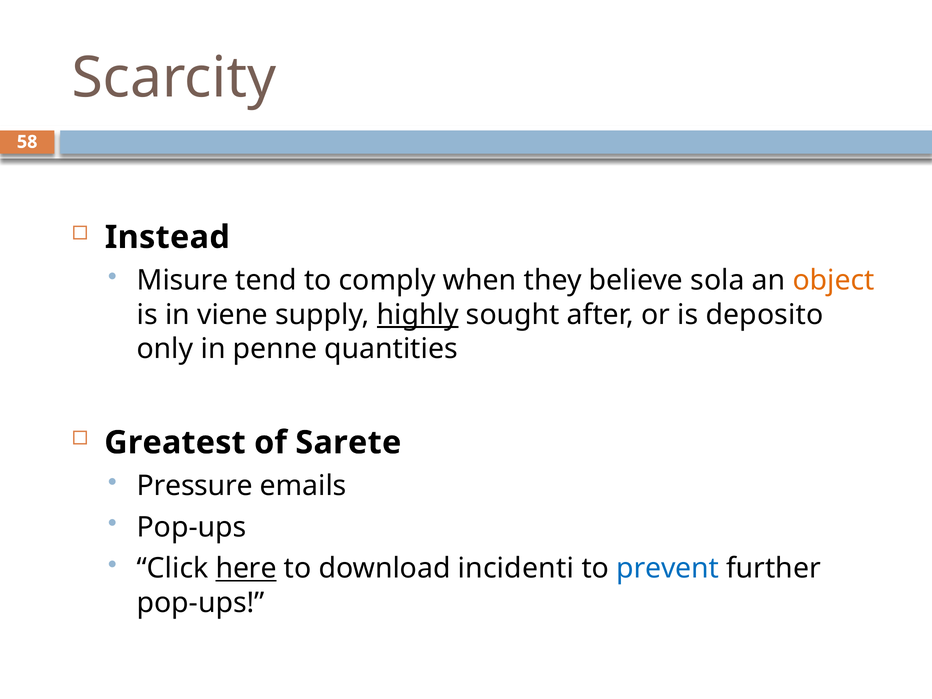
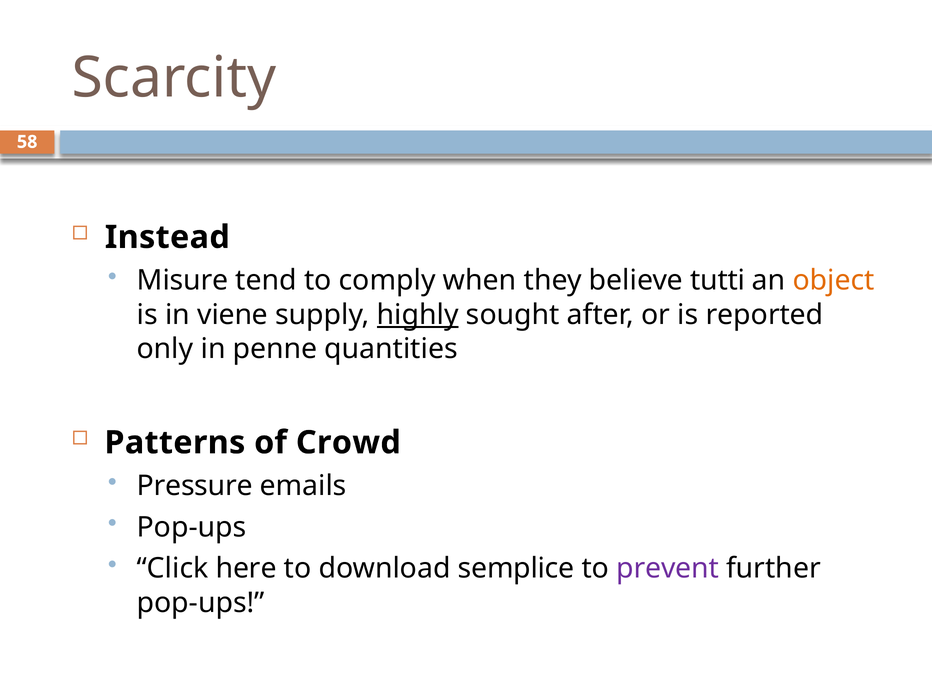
sola: sola -> tutti (718, 281)
deposito: deposito -> reported (765, 315)
Greatest: Greatest -> Patterns (175, 443)
Sarete: Sarete -> Crowd (348, 443)
here underline: present -> none (246, 569)
incidenti: incidenti -> semplice (516, 569)
prevent colour: blue -> purple (668, 569)
